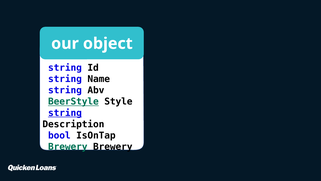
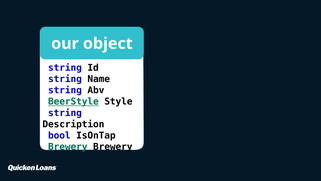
string underline: present -> none (65, 113)
